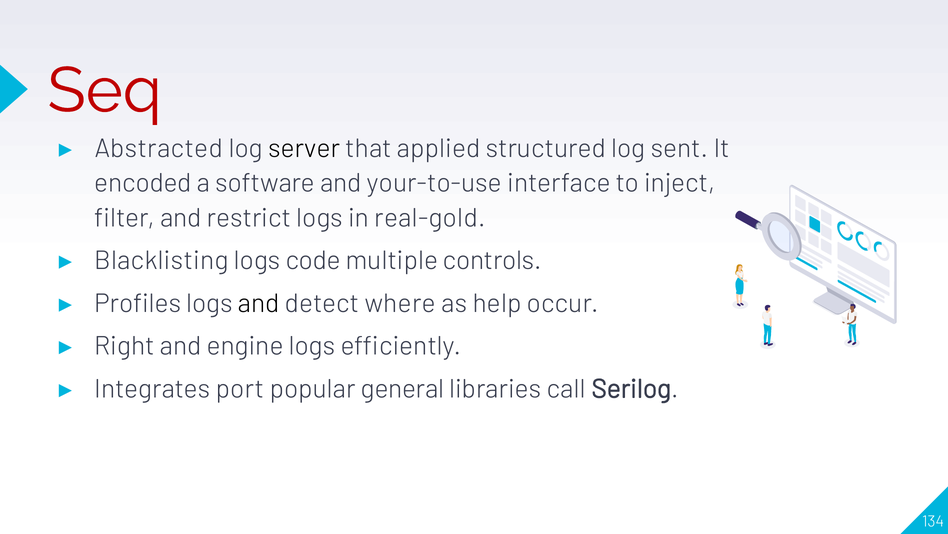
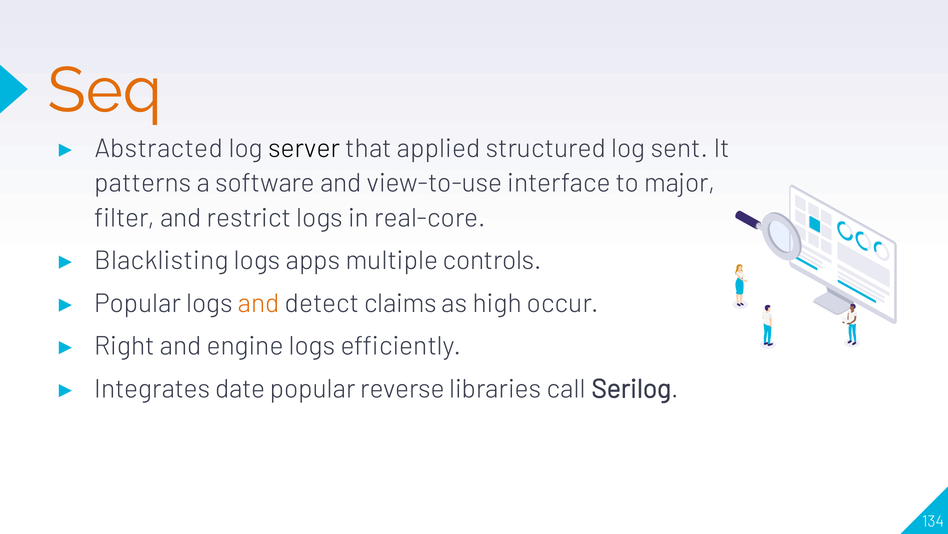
Seq colour: red -> orange (105, 90)
encoded: encoded -> patterns (143, 183)
your-to-use: your-to-use -> view-to-use (435, 183)
inject: inject -> major (680, 183)
real-gold: real-gold -> real-core (430, 218)
code: code -> apps (313, 260)
Profiles: Profiles -> Popular (138, 303)
and colour: black -> orange (259, 303)
where: where -> claims (400, 303)
help: help -> high (497, 303)
port: port -> date (240, 388)
general: general -> reverse (402, 388)
